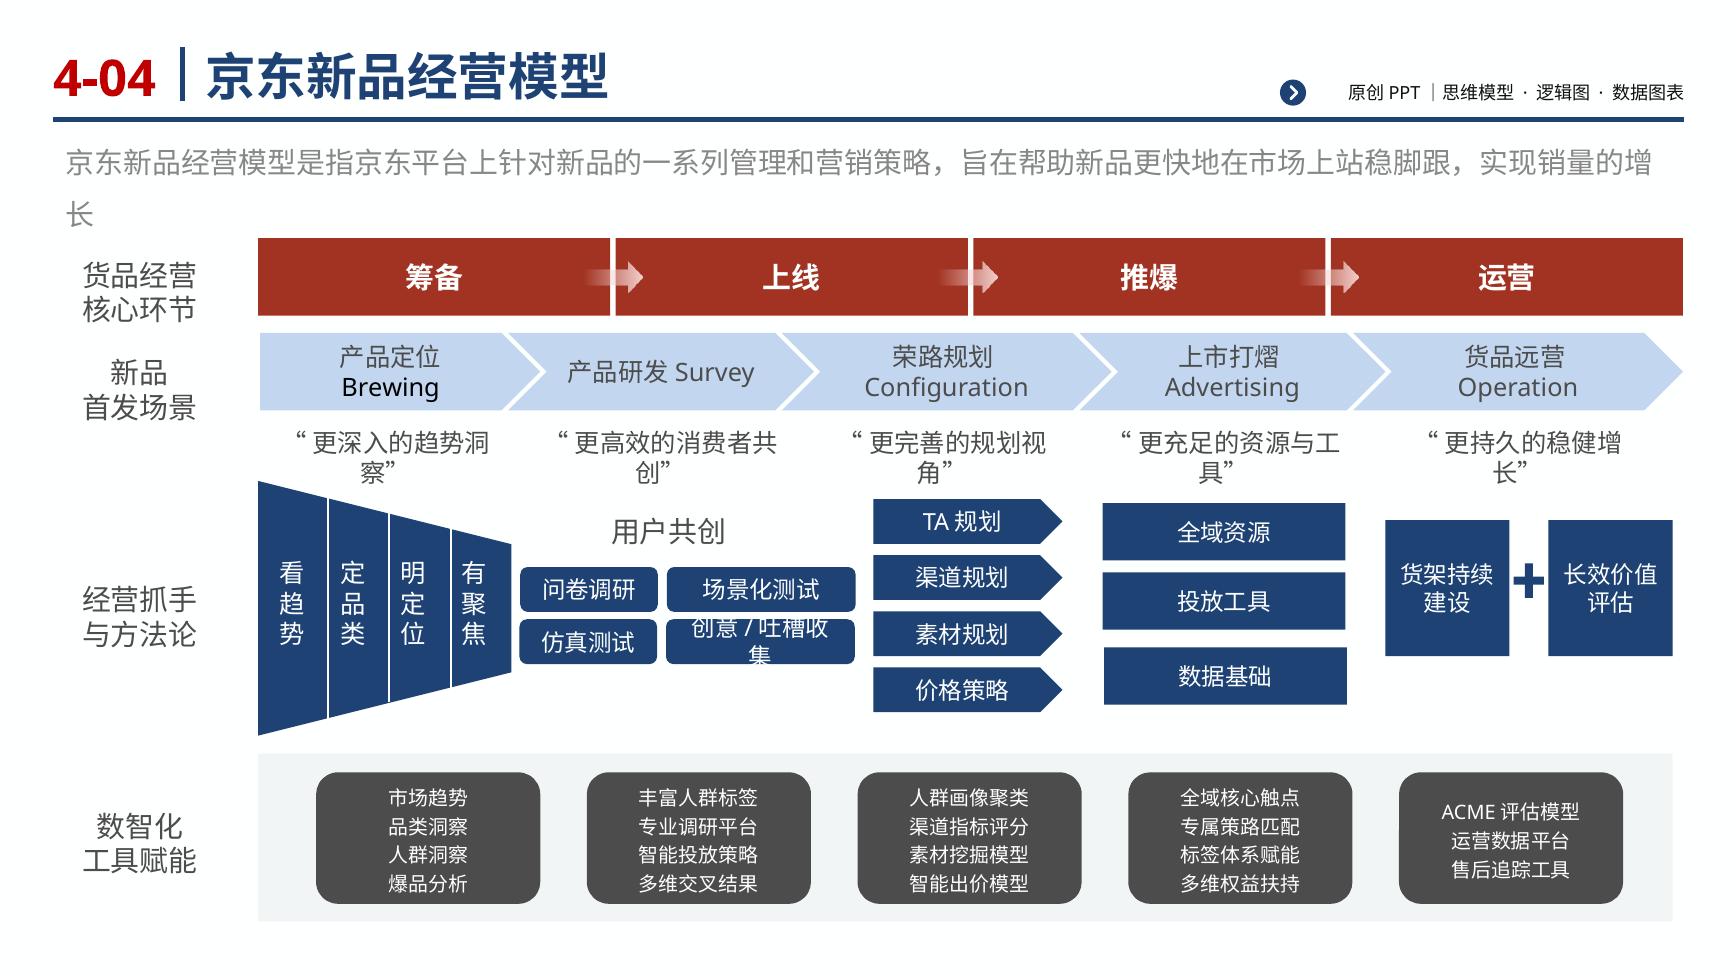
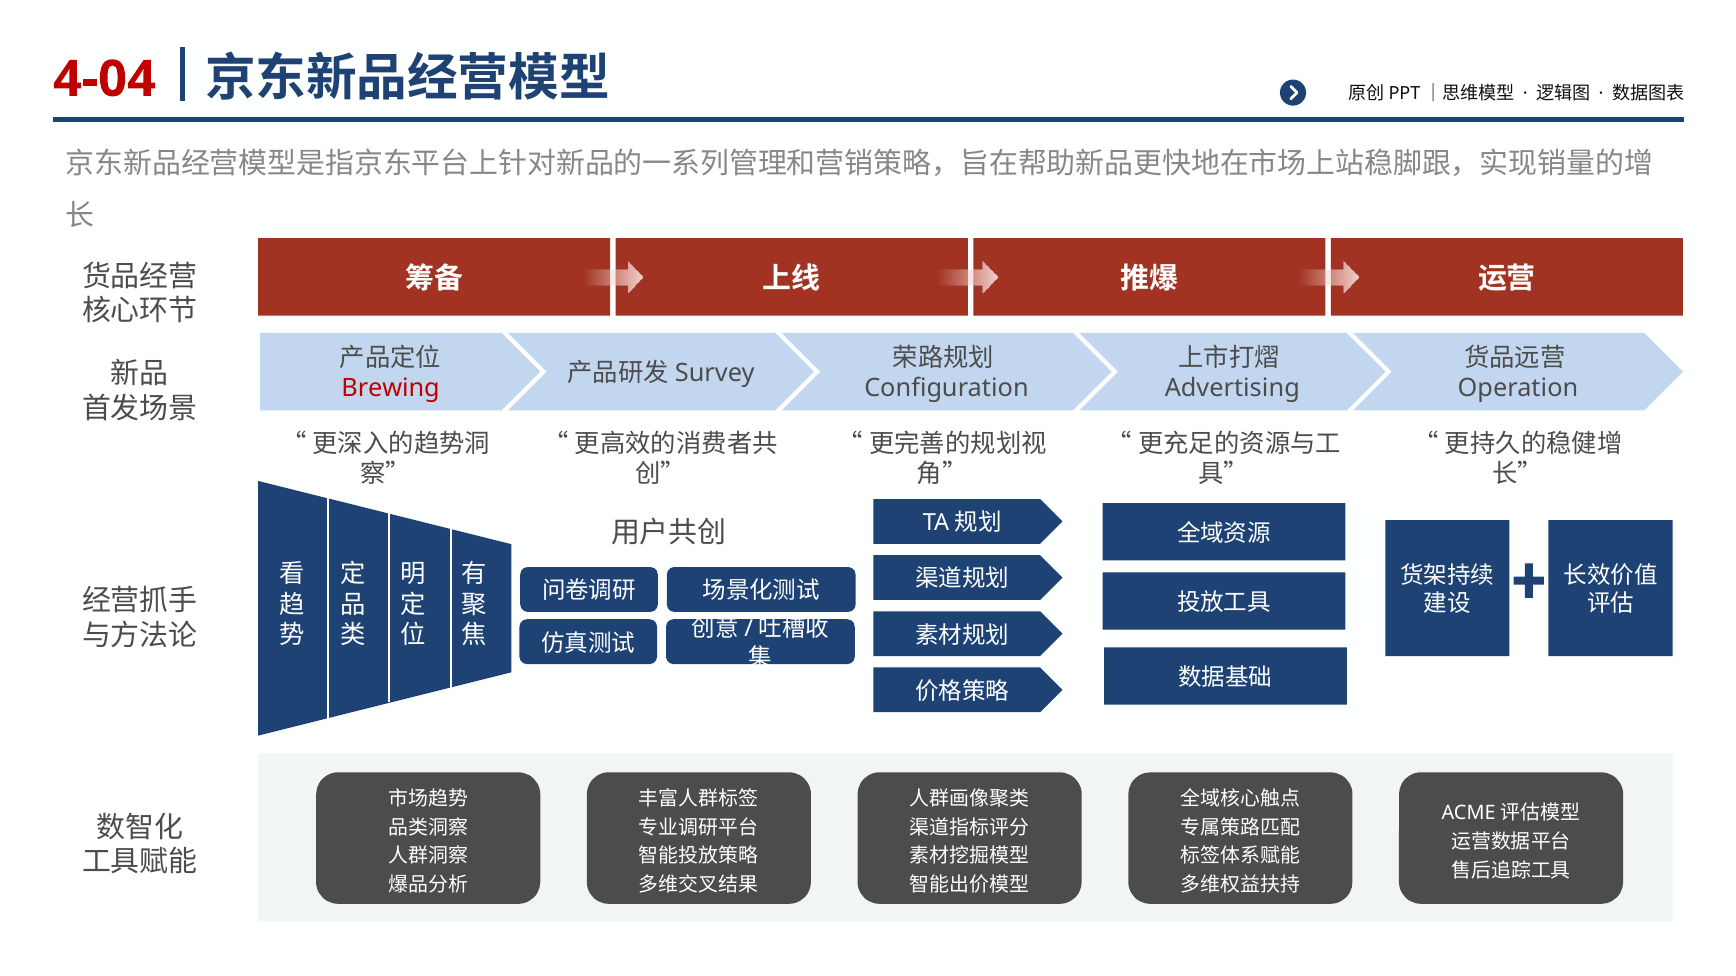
Brewing colour: black -> red (391, 389)
